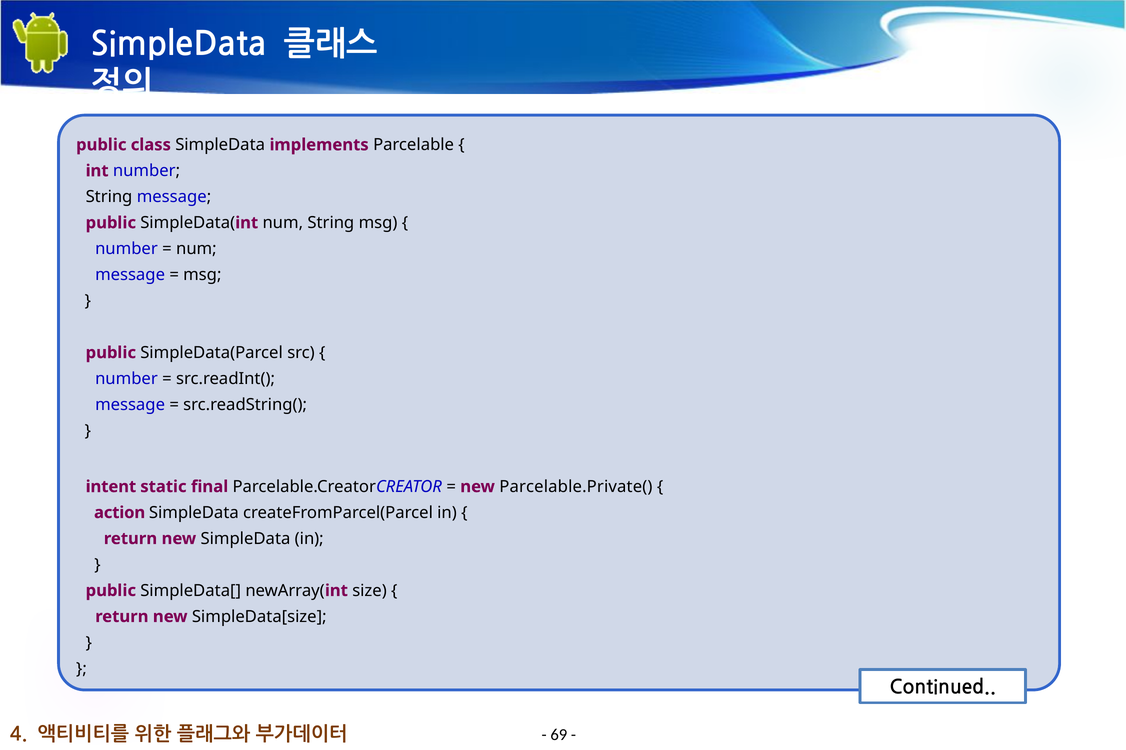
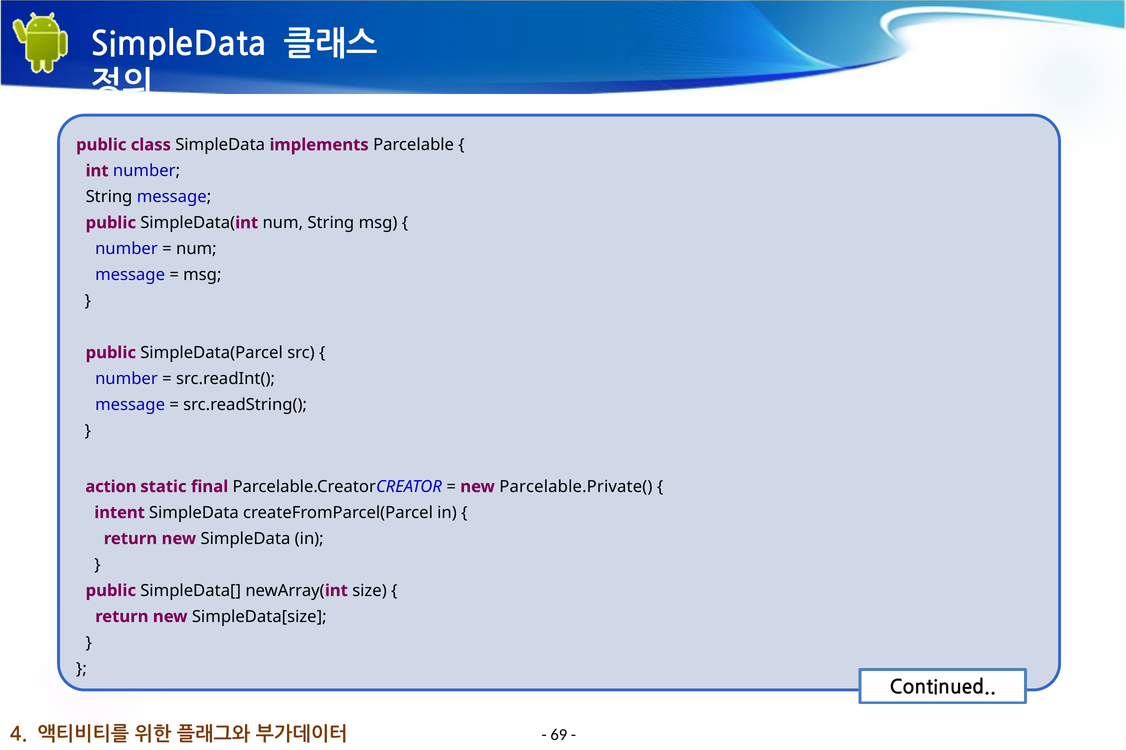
intent: intent -> action (111, 487)
action: action -> intent (120, 513)
